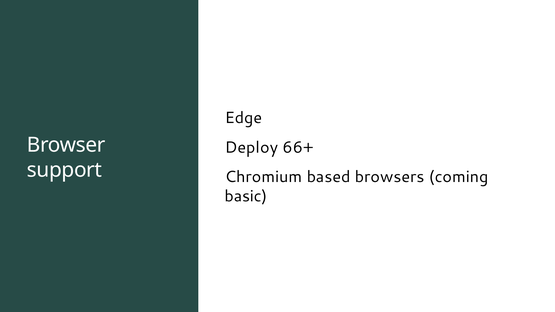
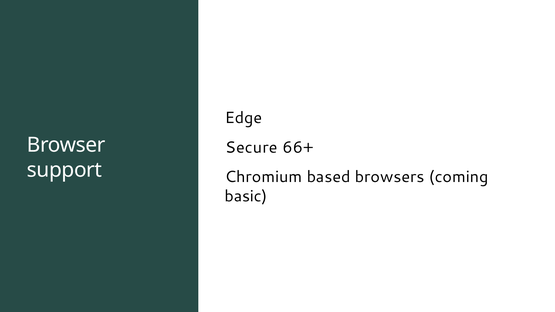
Deploy: Deploy -> Secure (251, 147)
